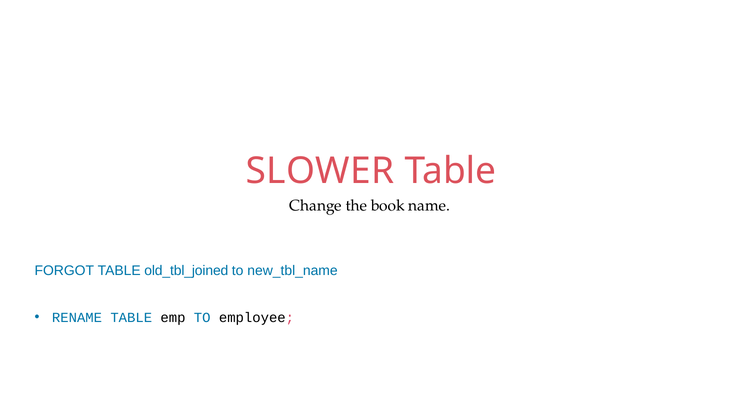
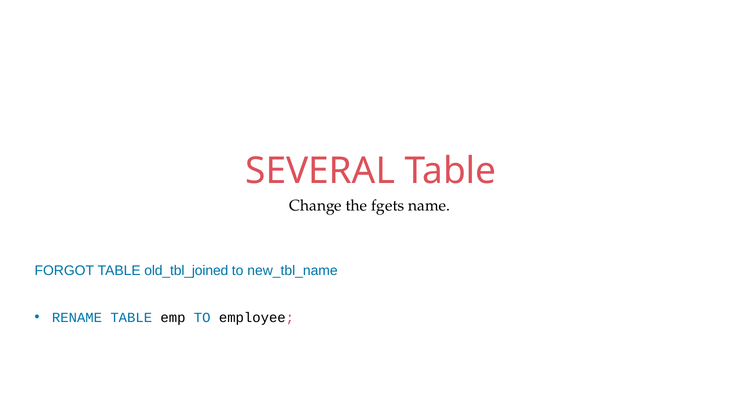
SLOWER: SLOWER -> SEVERAL (320, 171)
book: book -> fgets (388, 206)
